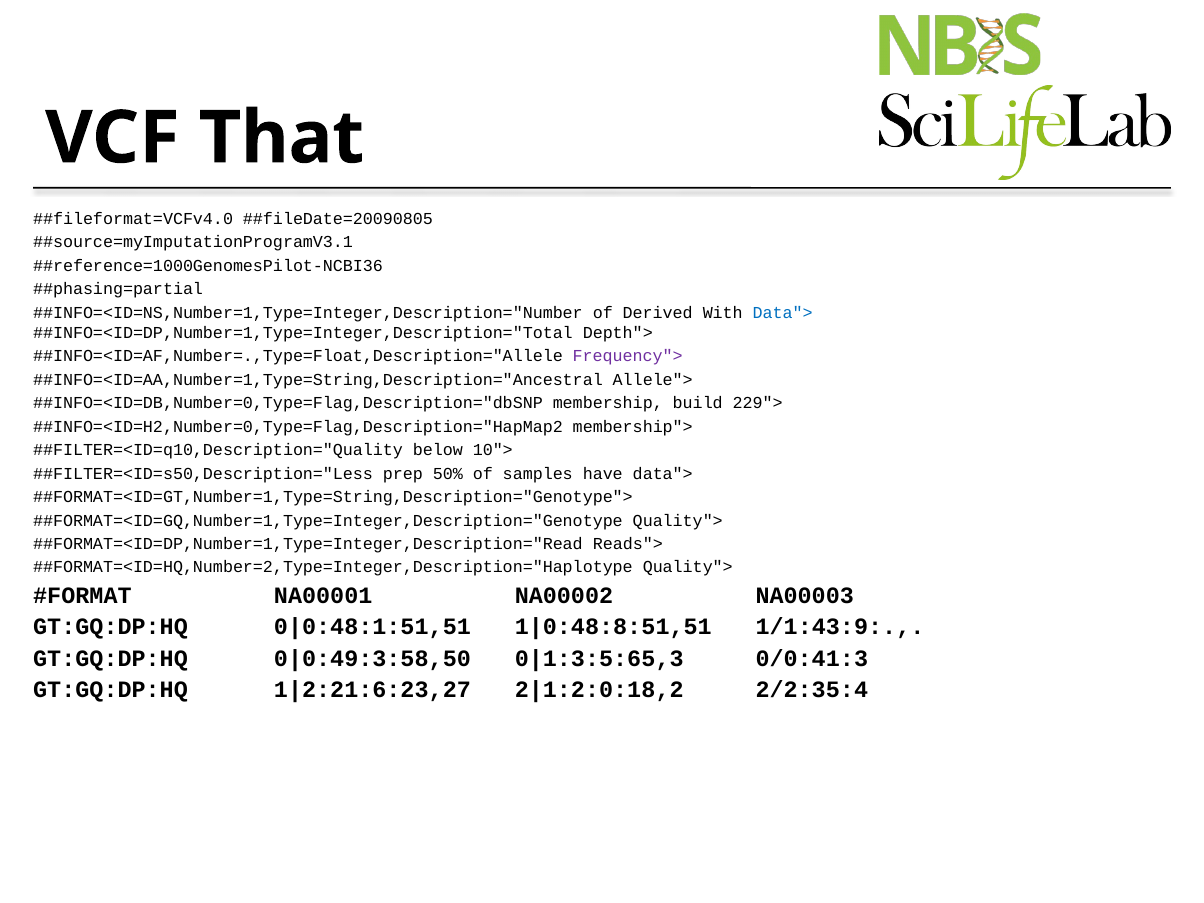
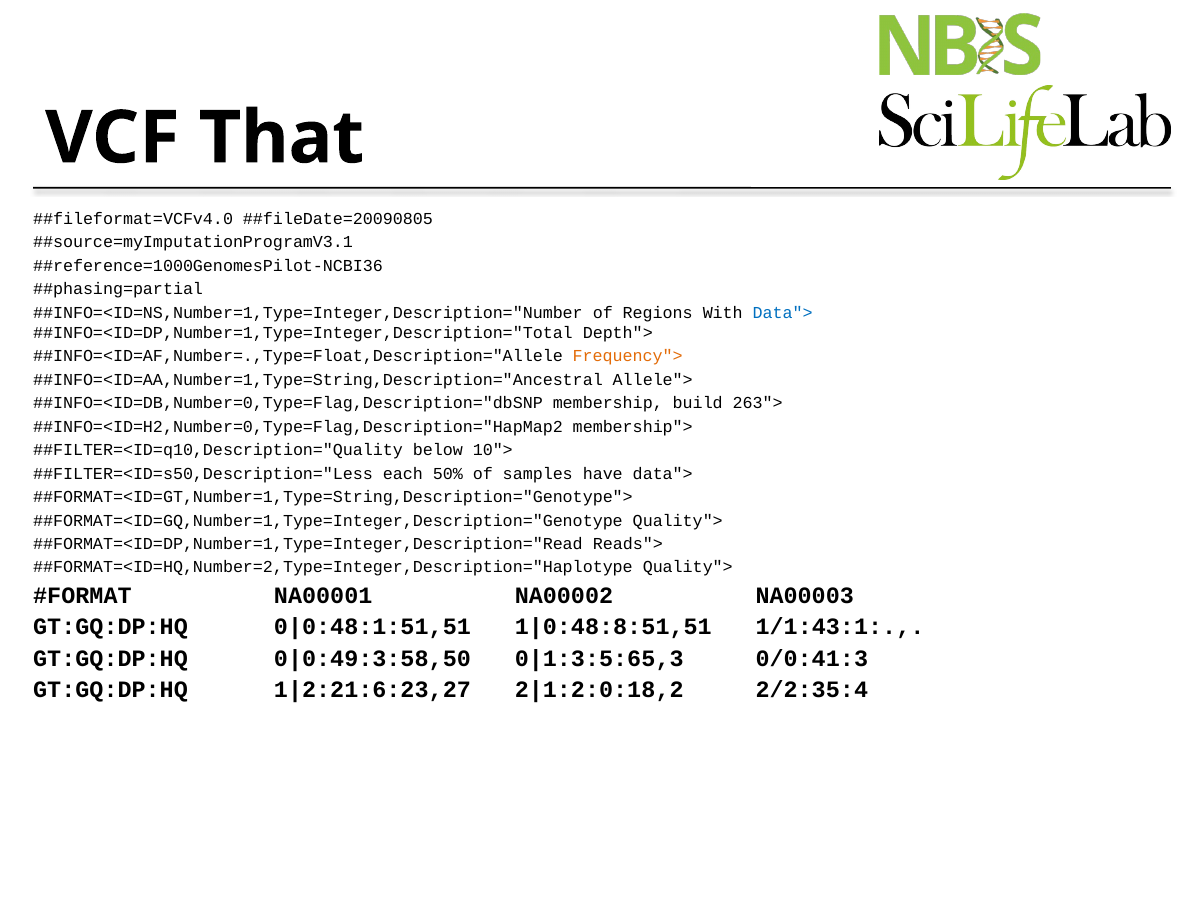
Derived: Derived -> Regions (658, 313)
Frequency"> colour: purple -> orange (628, 356)
229">: 229"> -> 263"> (758, 403)
prep: prep -> each (403, 474)
1/1:43:9: 1/1:43:9 -> 1/1:43:1 (840, 627)
